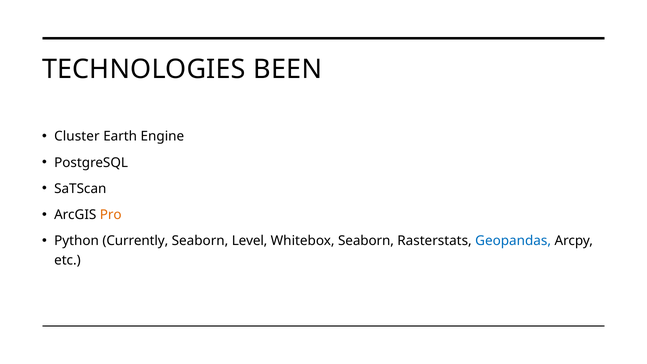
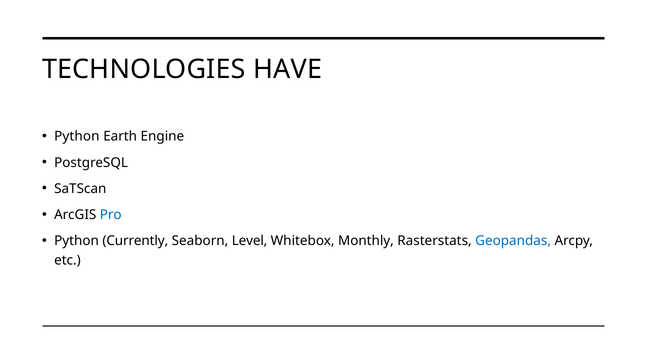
BEEN: BEEN -> HAVE (288, 69)
Cluster: Cluster -> Python (77, 136)
Pro colour: orange -> blue (111, 215)
Whitebox Seaborn: Seaborn -> Monthly (366, 241)
